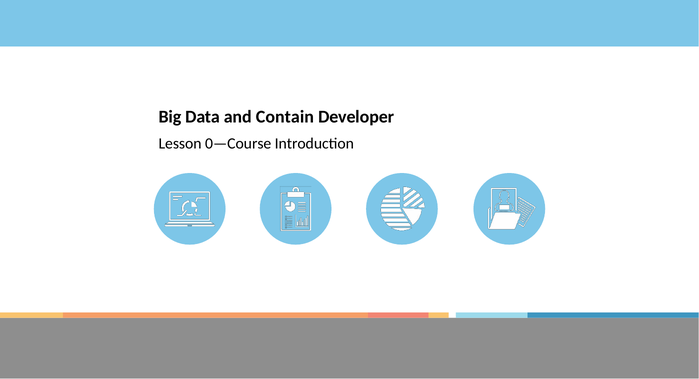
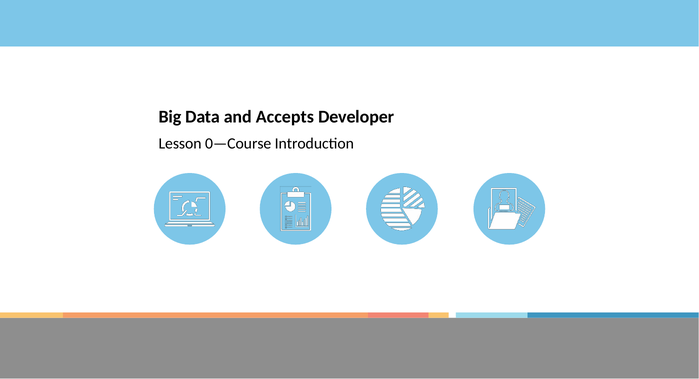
Contain: Contain -> Accepts (285, 117)
